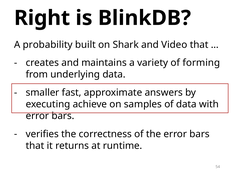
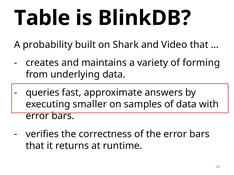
Right: Right -> Table (42, 18)
smaller: smaller -> queries (43, 93)
achieve: achieve -> smaller (90, 105)
